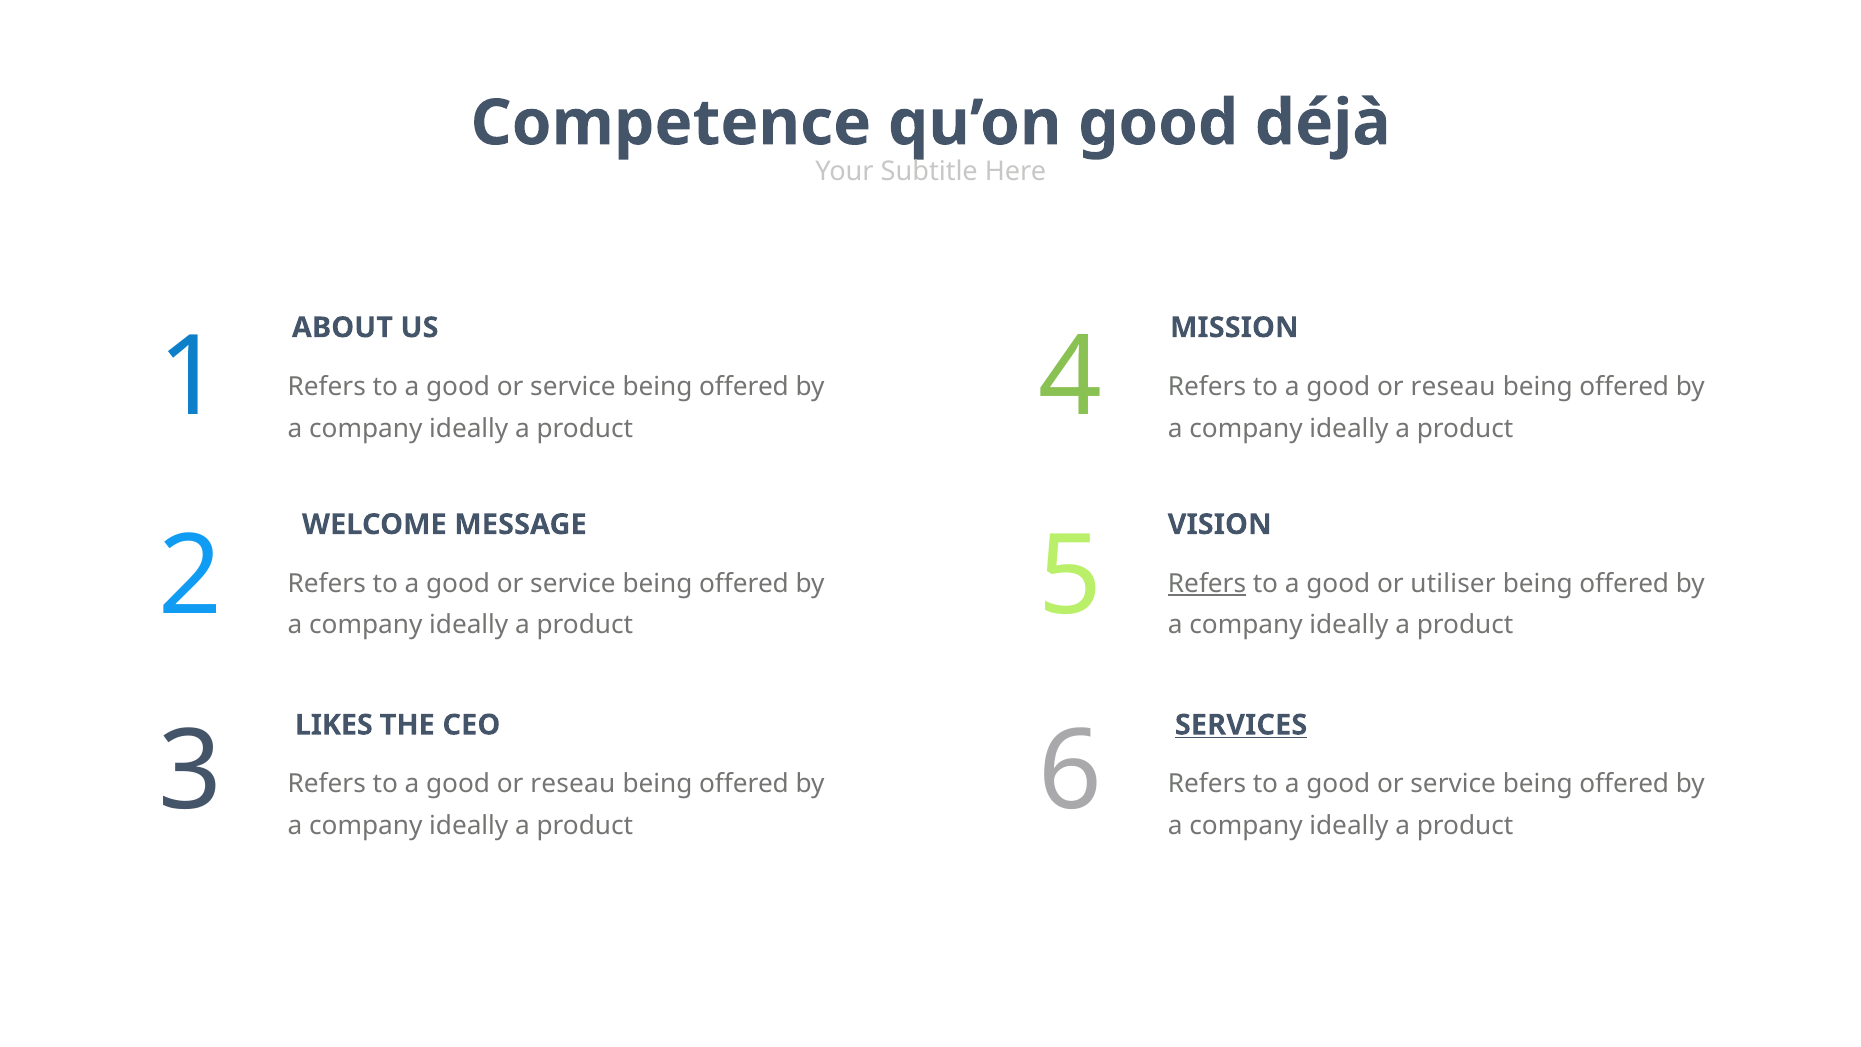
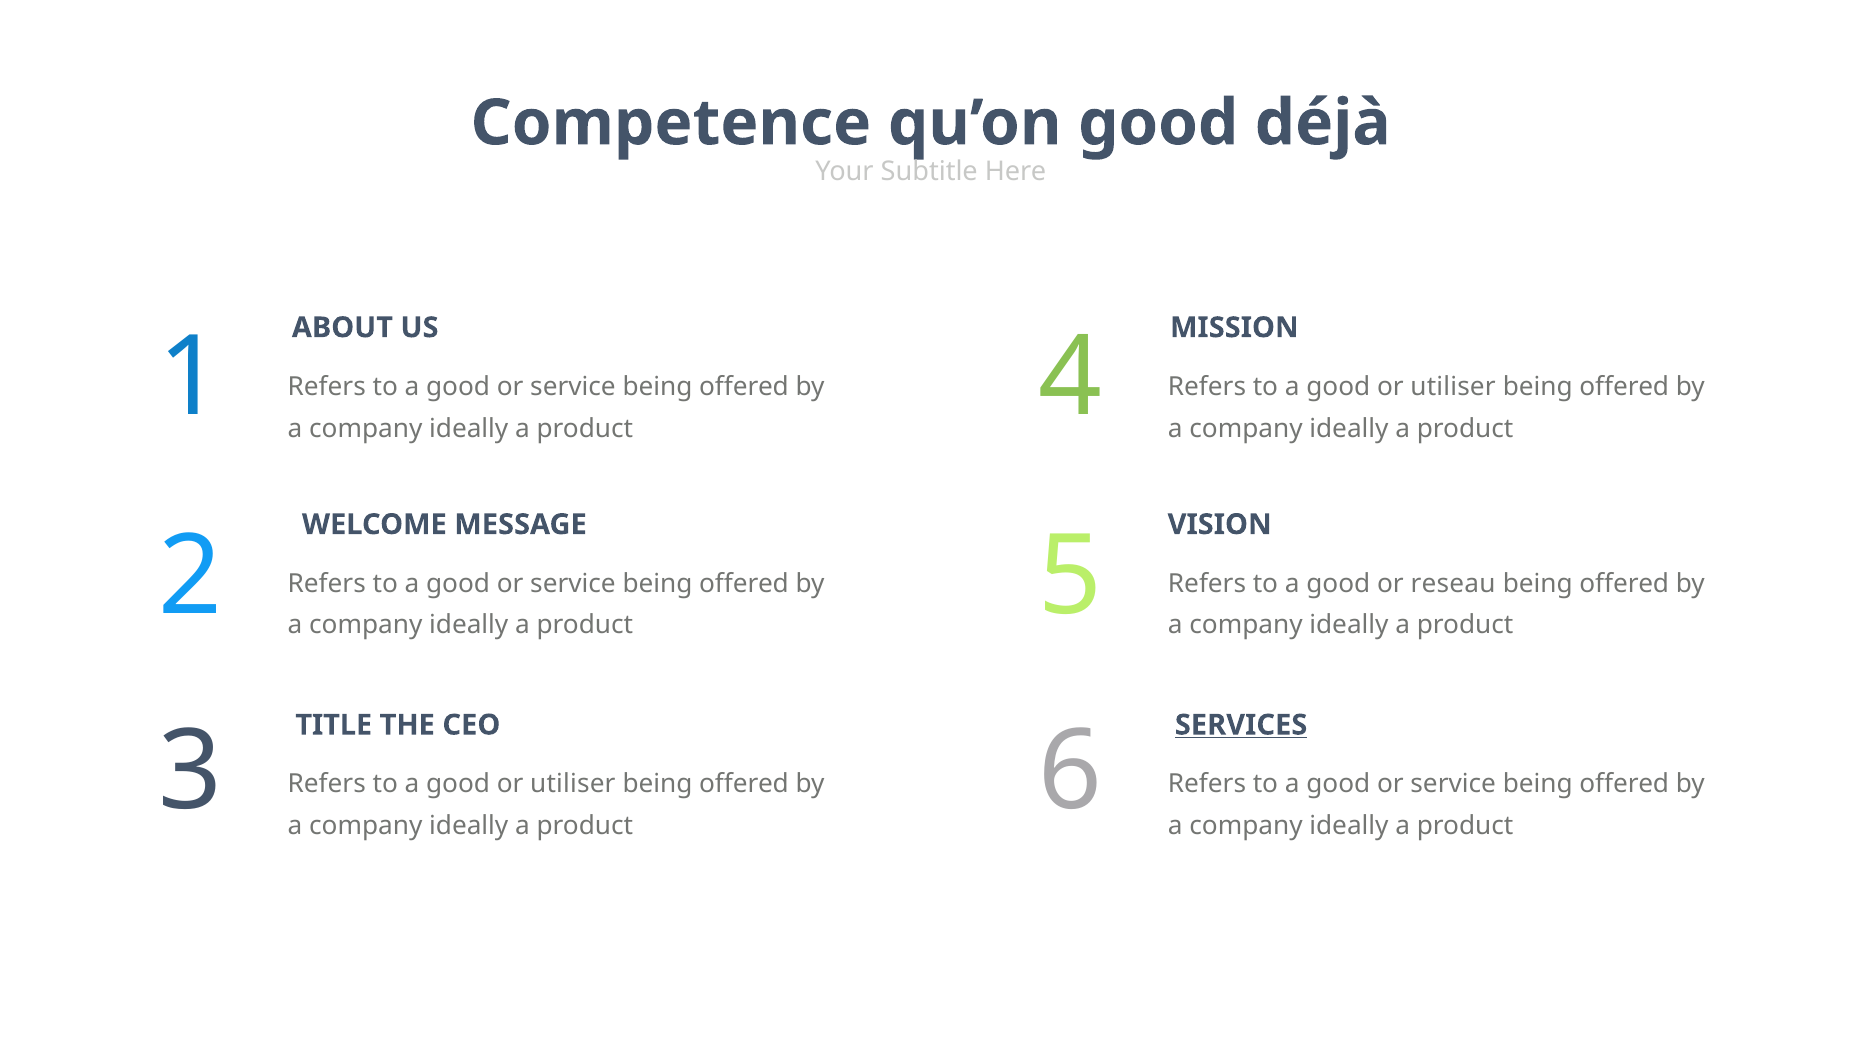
reseau: reseau -> utiliser (1453, 387)
Refers underline: present -> none (1207, 584)
utiliser: utiliser -> reseau (1453, 584)
LIKES: LIKES -> TITLE (334, 725)
reseau: reseau -> utiliser (573, 784)
